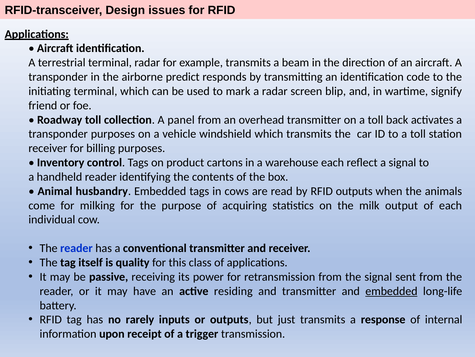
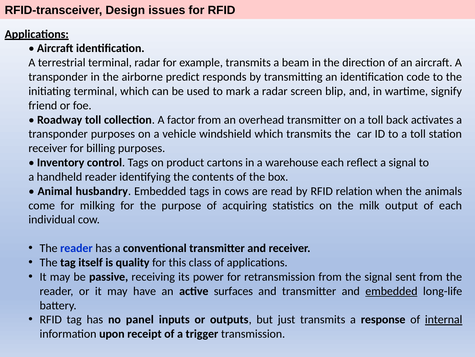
panel: panel -> factor (181, 120)
RFID outputs: outputs -> relation (354, 191)
residing: residing -> surfaces (233, 291)
rarely: rarely -> panel (140, 319)
internal underline: none -> present (444, 319)
